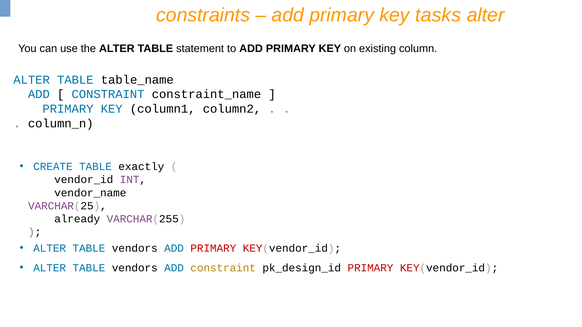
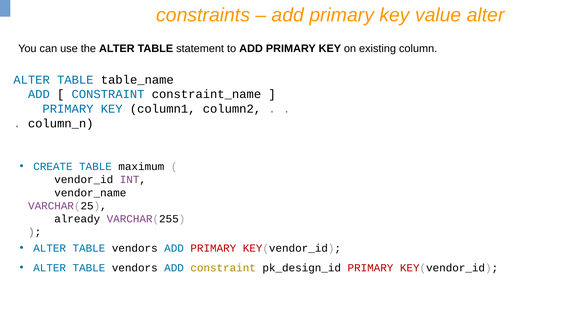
tasks: tasks -> value (438, 15)
exactly: exactly -> maximum (141, 167)
